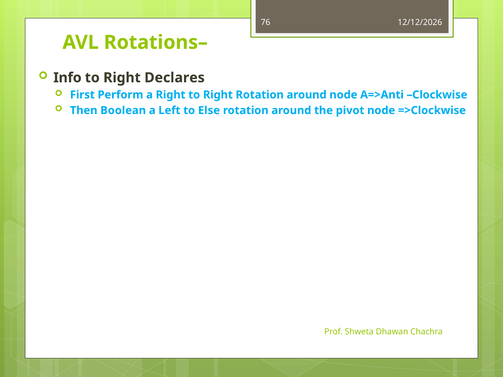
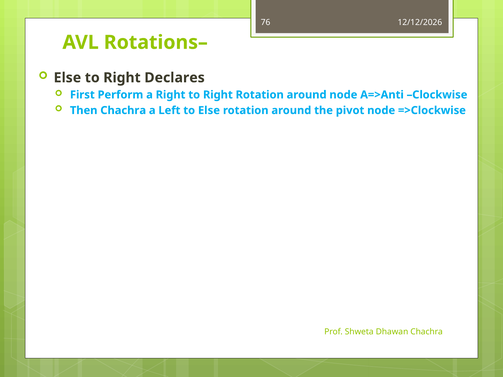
Info: Info -> Else (67, 78)
Then Boolean: Boolean -> Chachra (123, 110)
